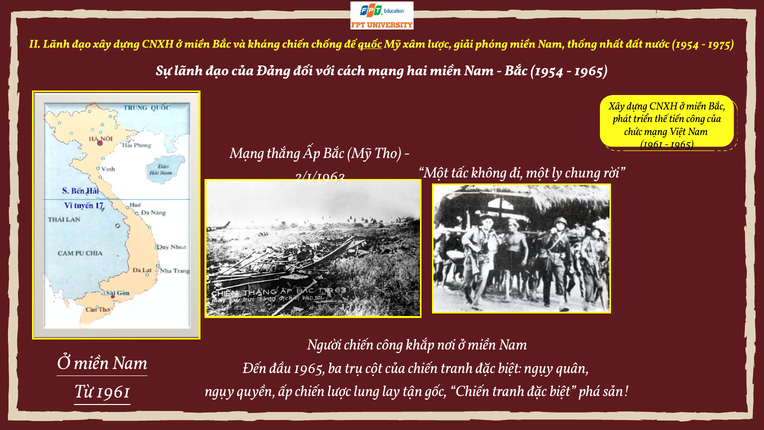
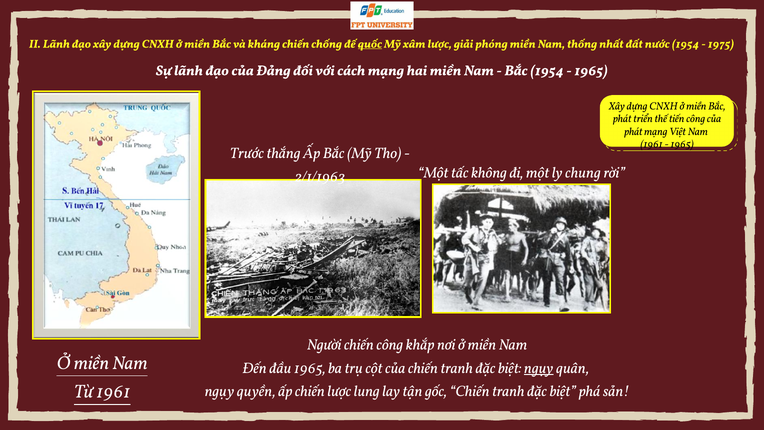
chức: chức -> phát (633, 131)
Mạng: Mạng -> Trước (247, 153)
ngụy underline: none -> present (539, 368)
